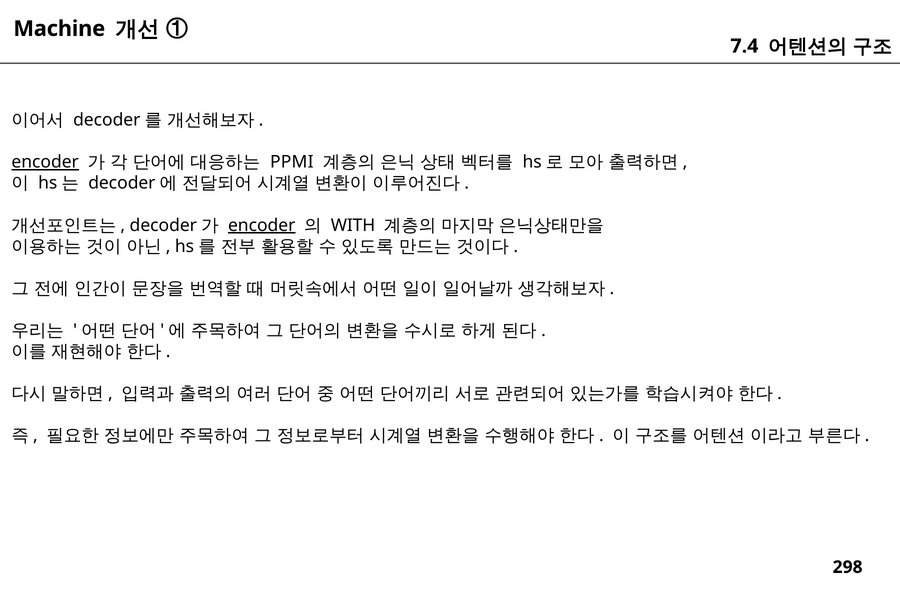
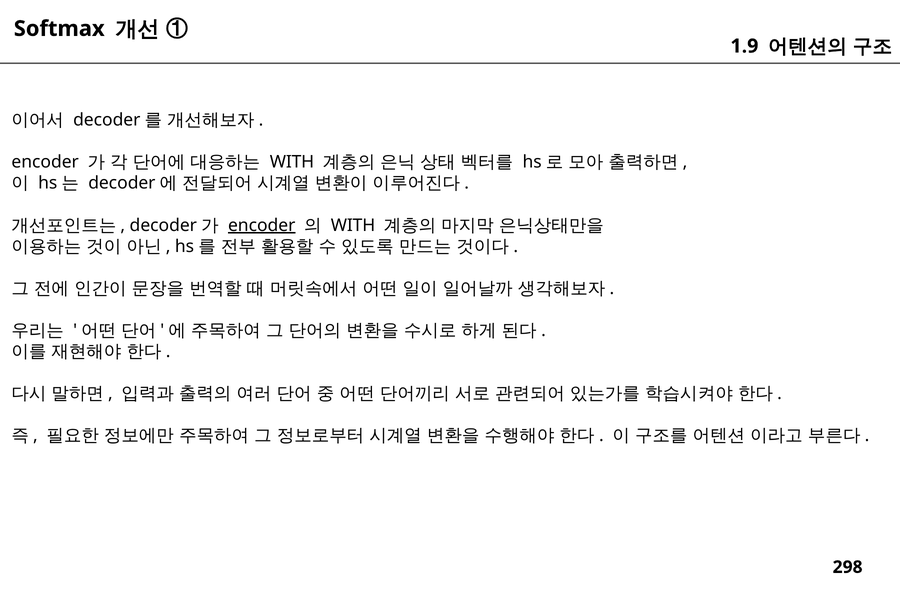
Machine: Machine -> Softmax (59, 29)
7.4: 7.4 -> 1.9 (744, 46)
encoder underline: present -> none (45, 162)
PPMI: PPMI -> WITH (292, 162)
